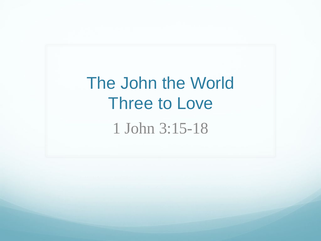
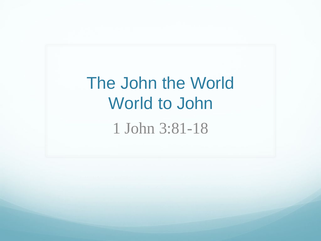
Three: Three -> World (131, 103)
to Love: Love -> John (195, 103)
3:15-18: 3:15-18 -> 3:81-18 (184, 128)
